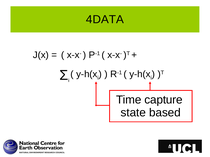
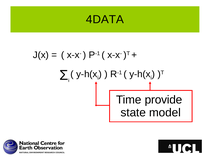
capture: capture -> provide (163, 100)
based: based -> model (165, 113)
